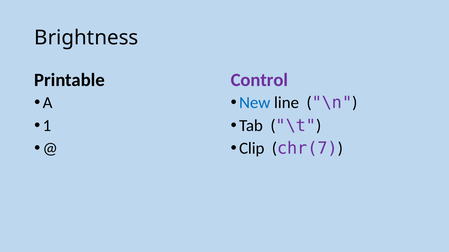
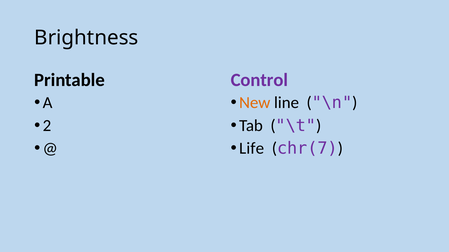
New colour: blue -> orange (255, 103)
1: 1 -> 2 (47, 126)
Clip: Clip -> Life (252, 149)
